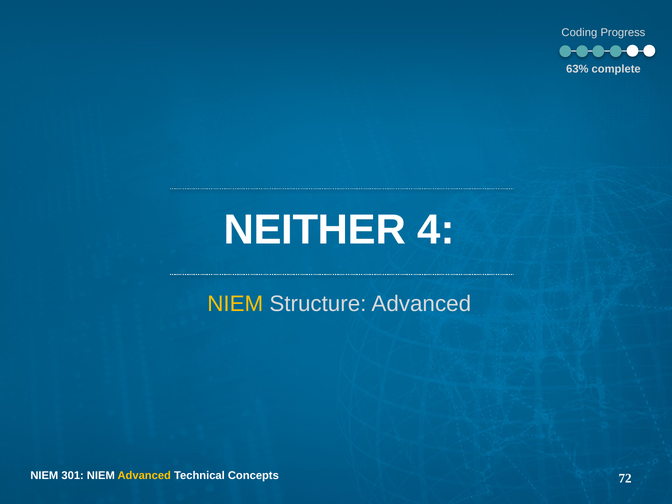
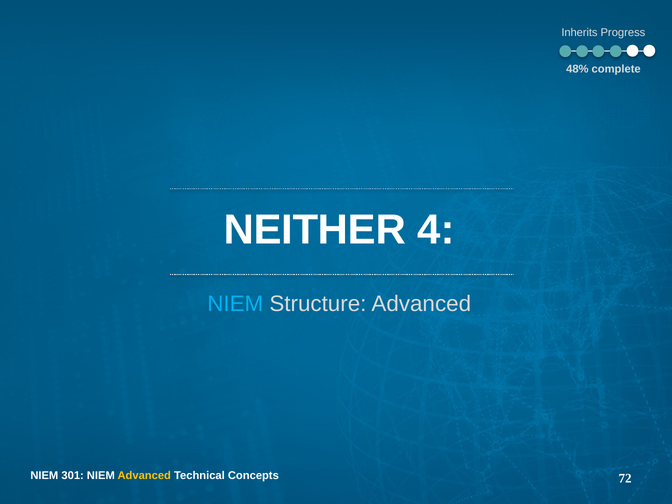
Coding: Coding -> Inherits (579, 33)
63%: 63% -> 48% (577, 69)
NIEM colour: yellow -> light blue (235, 304)
